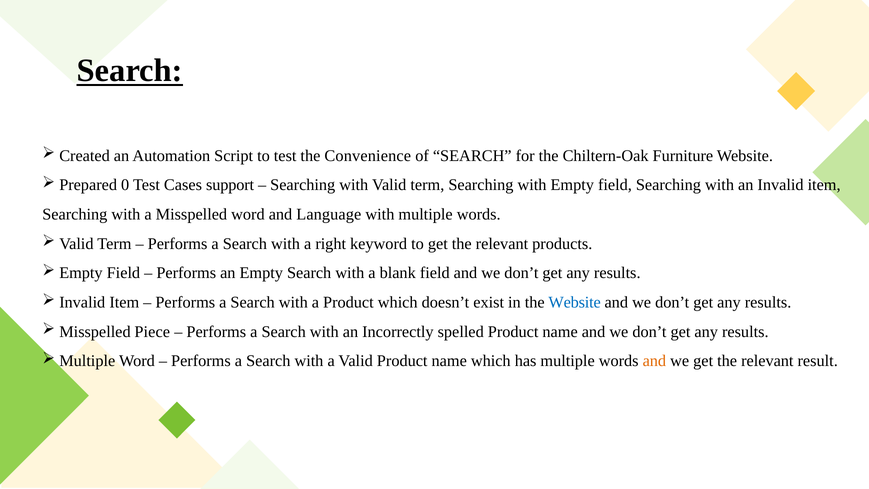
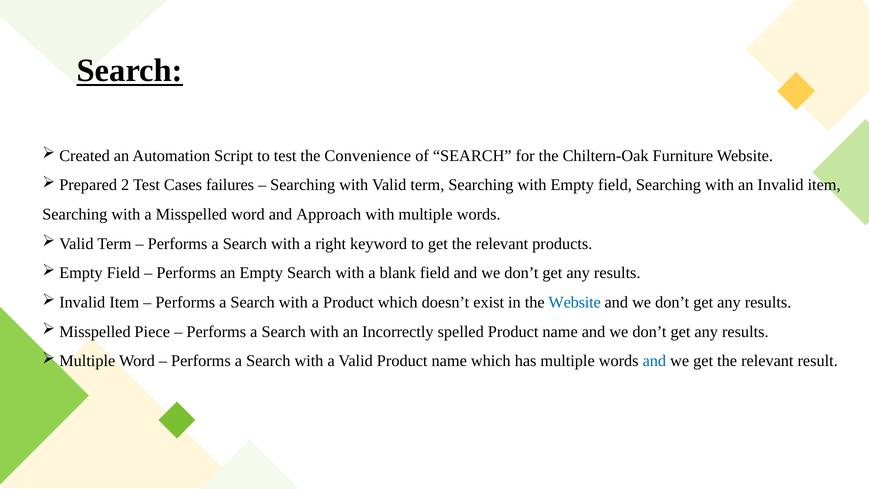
0: 0 -> 2 (125, 185)
support: support -> failures (230, 185)
Language: Language -> Approach (329, 214)
and colour: orange -> blue (654, 361)
